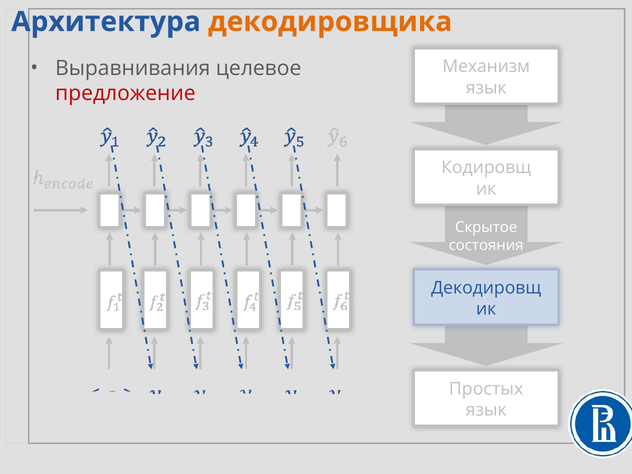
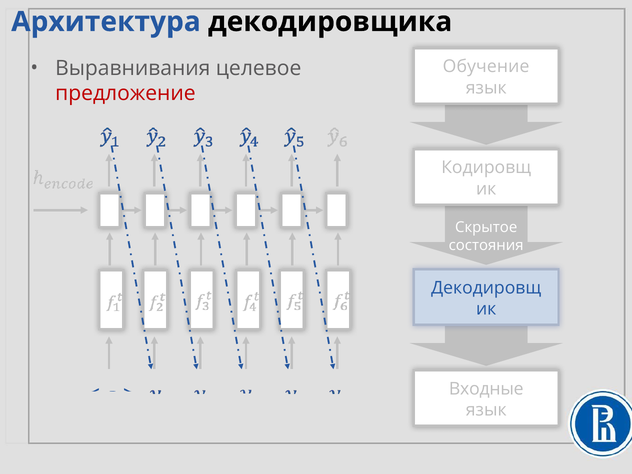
декодировщика colour: orange -> black (330, 22)
Механизм: Механизм -> Обучение (486, 67)
Простых: Простых -> Входные (486, 389)
